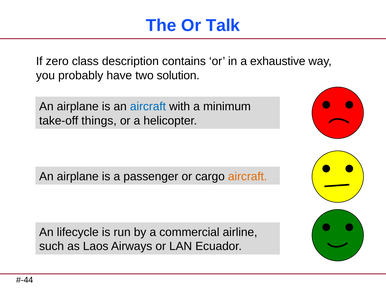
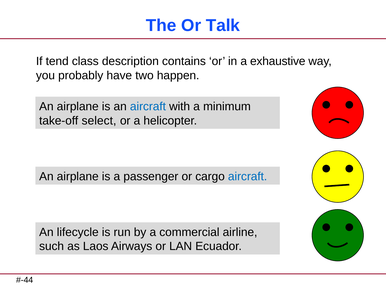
zero: zero -> tend (57, 61)
solution: solution -> happen (178, 75)
things: things -> select (99, 120)
aircraft colour: orange -> blue (248, 176)
